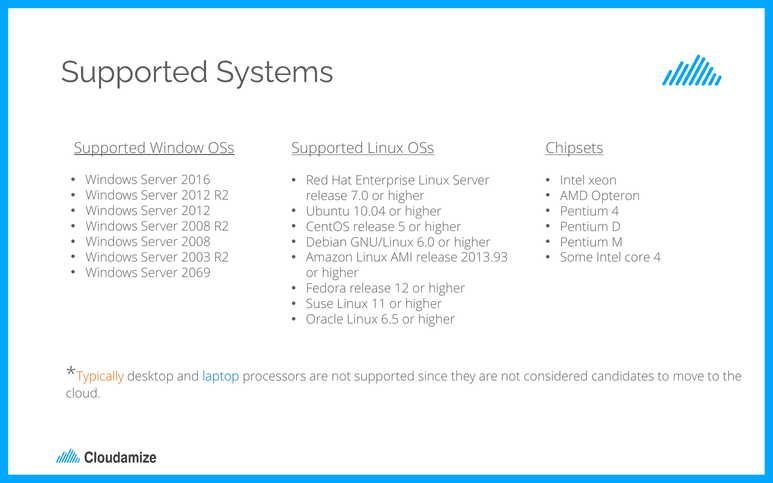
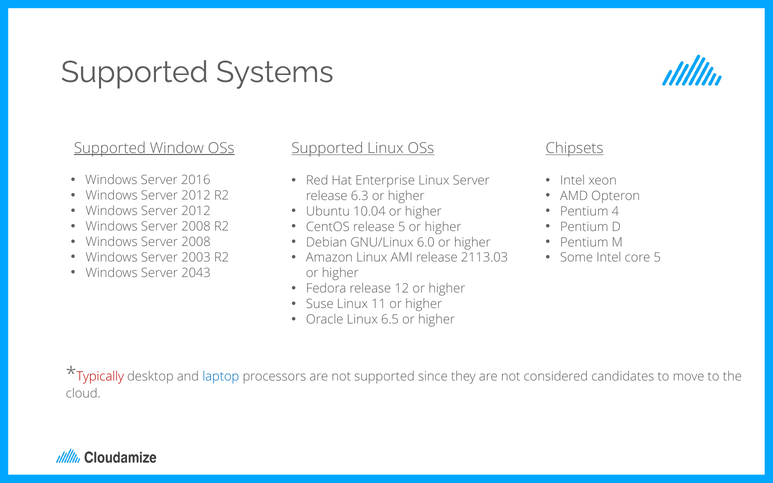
7.0: 7.0 -> 6.3 (360, 196)
2013.93: 2013.93 -> 2113.03 (484, 258)
core 4: 4 -> 5 (657, 258)
2069: 2069 -> 2043 (196, 273)
Typically colour: orange -> red (100, 377)
